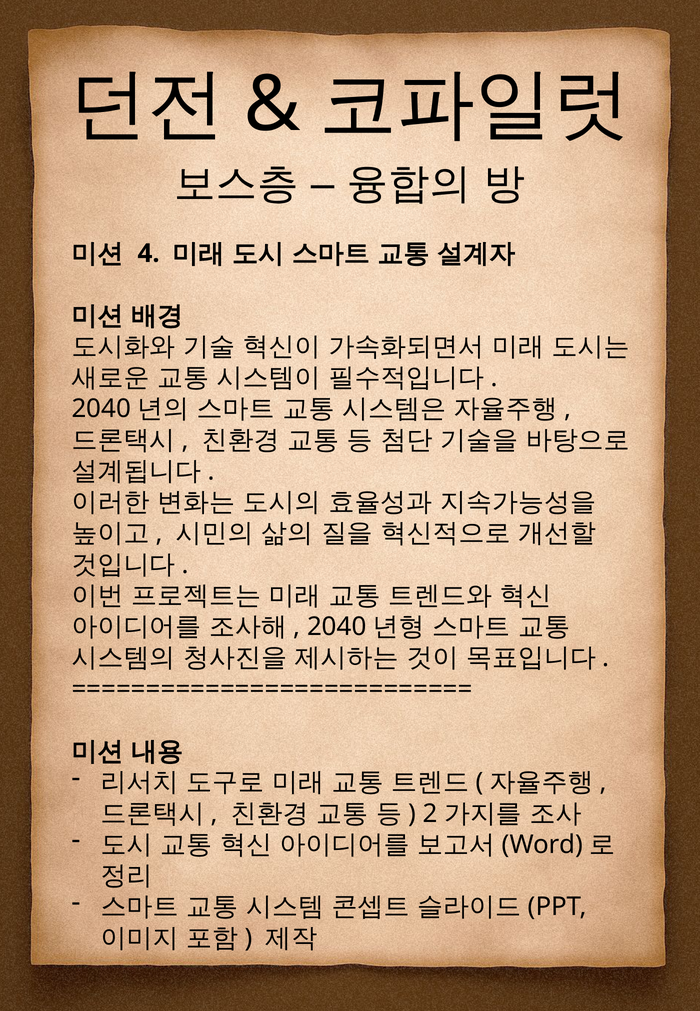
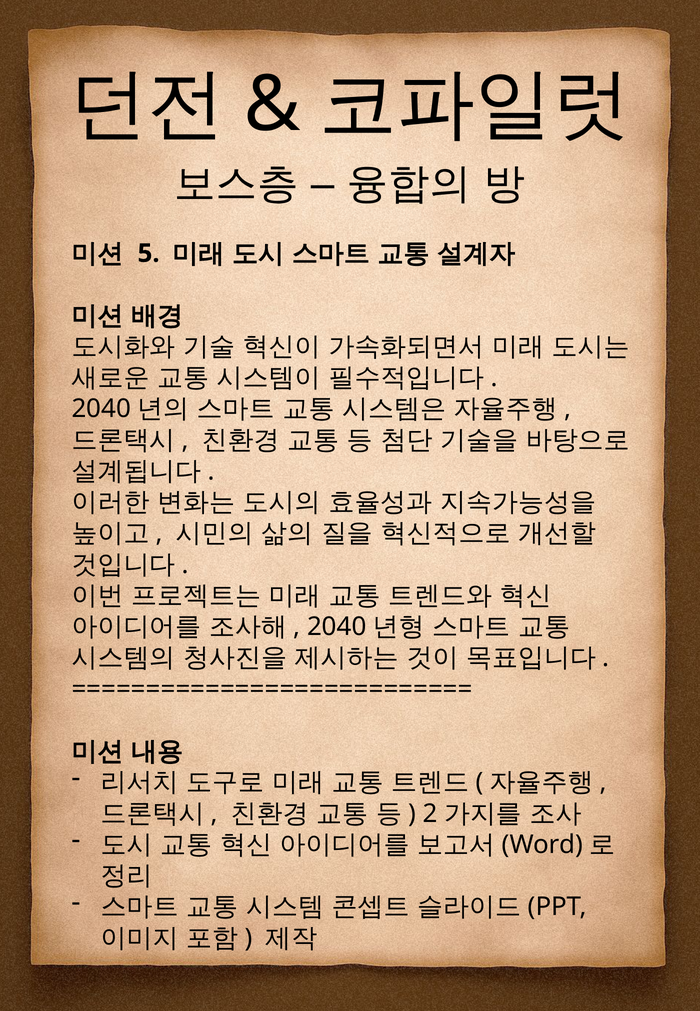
4: 4 -> 5 (149, 253)
